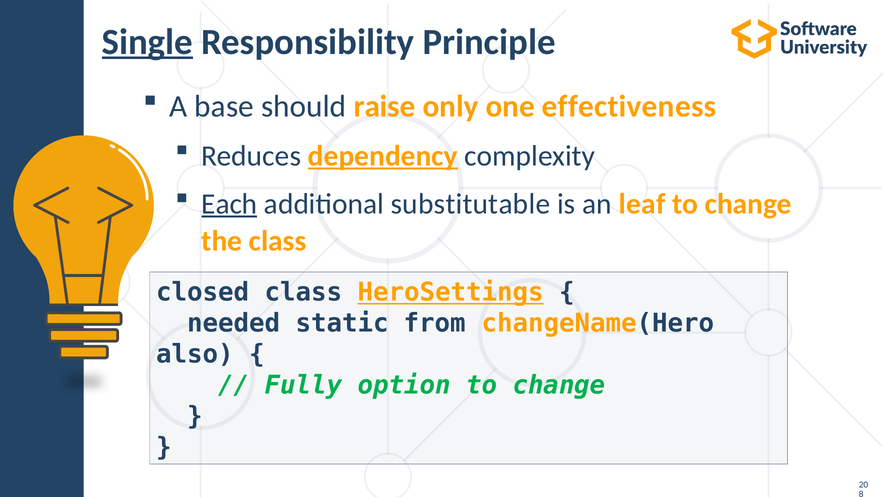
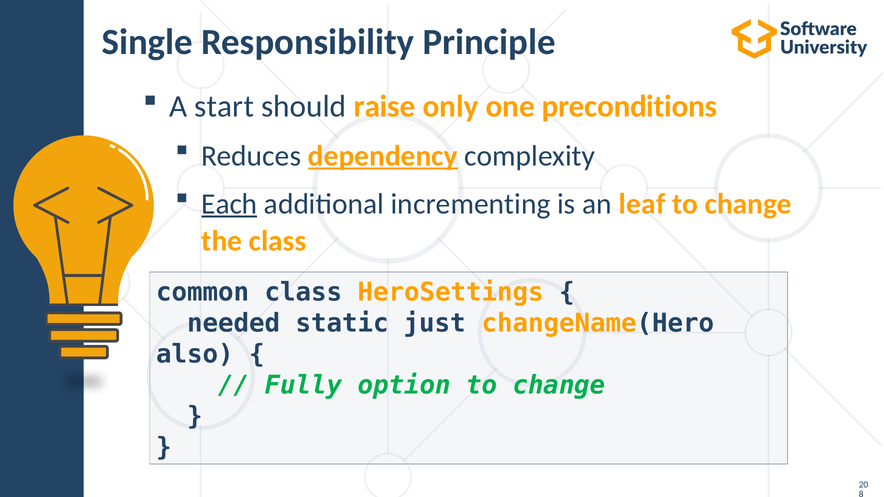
Single underline: present -> none (147, 42)
base: base -> start (224, 107)
effectiveness: effectiveness -> preconditions (629, 107)
substitutable: substitutable -> incrementing (471, 204)
closed: closed -> common (203, 293)
HeroSettings underline: present -> none (451, 293)
from: from -> just (435, 324)
